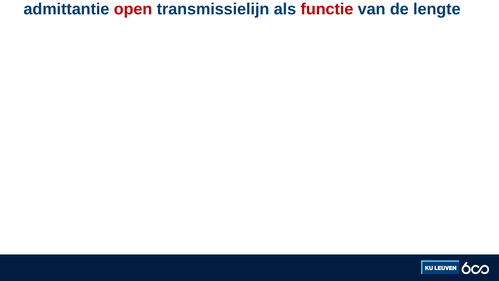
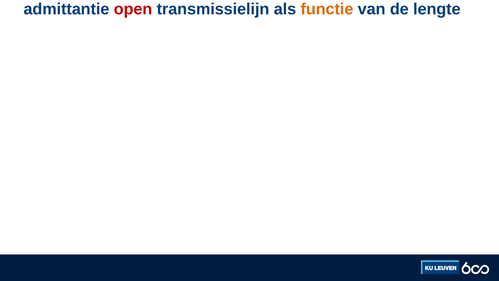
functie colour: red -> orange (327, 9)
